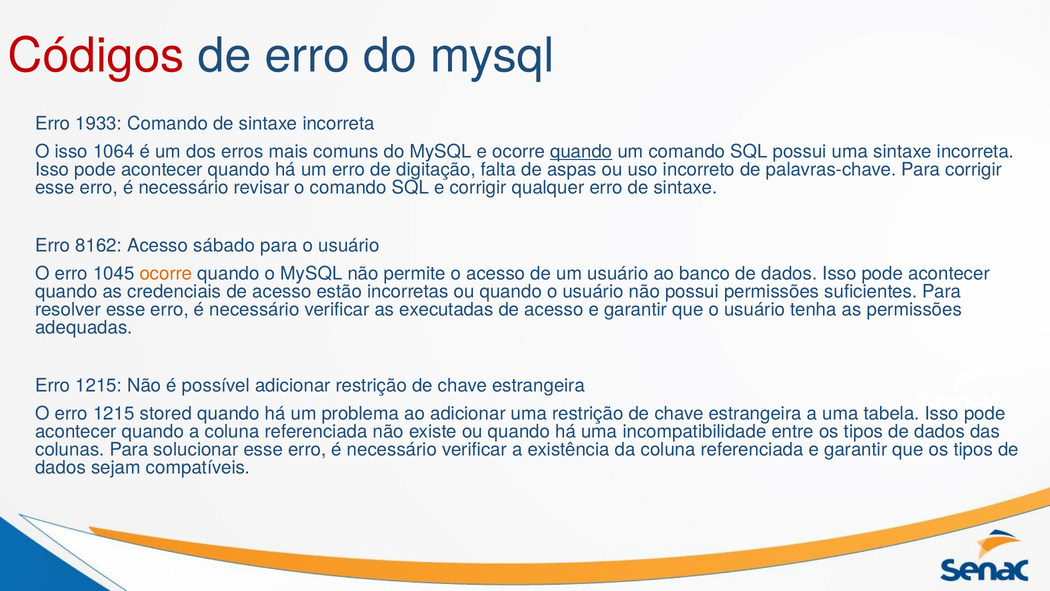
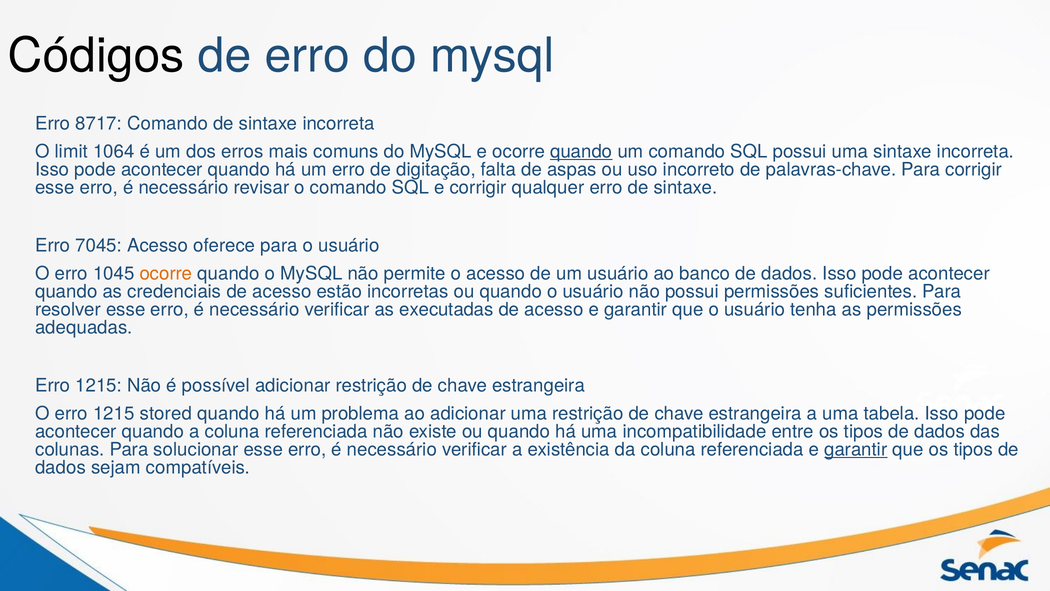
Códigos colour: red -> black (96, 56)
1933: 1933 -> 8717 (99, 123)
O isso: isso -> limit (71, 151)
8162: 8162 -> 7045 (99, 245)
sábado: sábado -> oferece (224, 245)
garantir underline: none -> present (856, 449)
